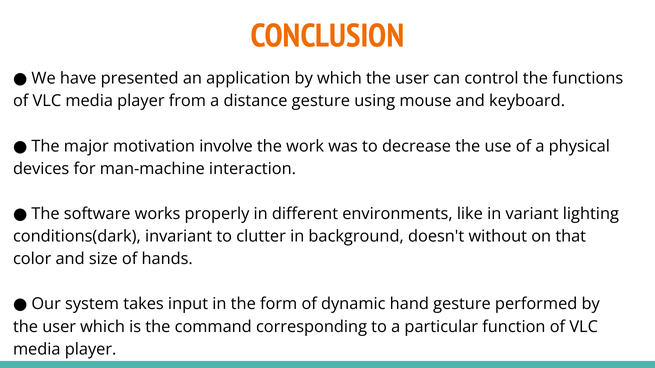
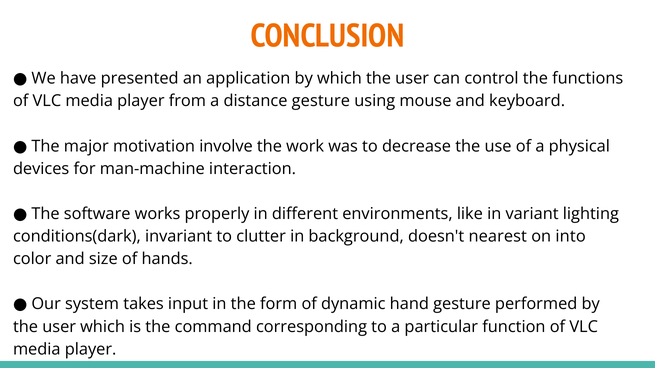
without: without -> nearest (498, 237)
that: that -> into (571, 237)
